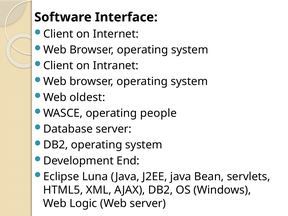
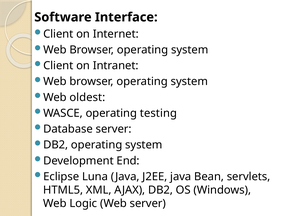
people: people -> testing (158, 113)
